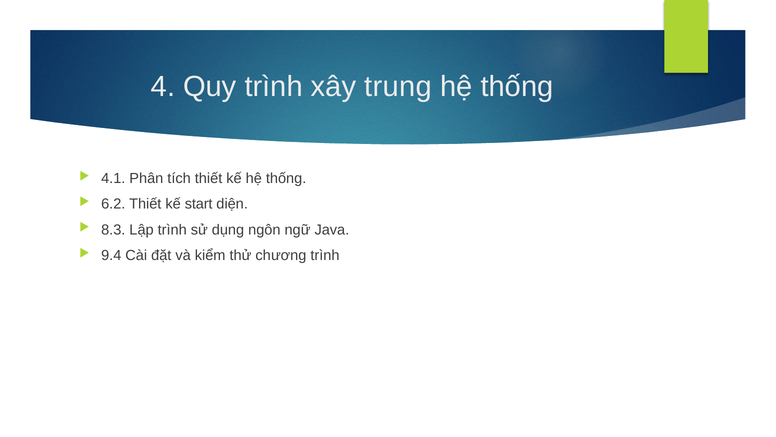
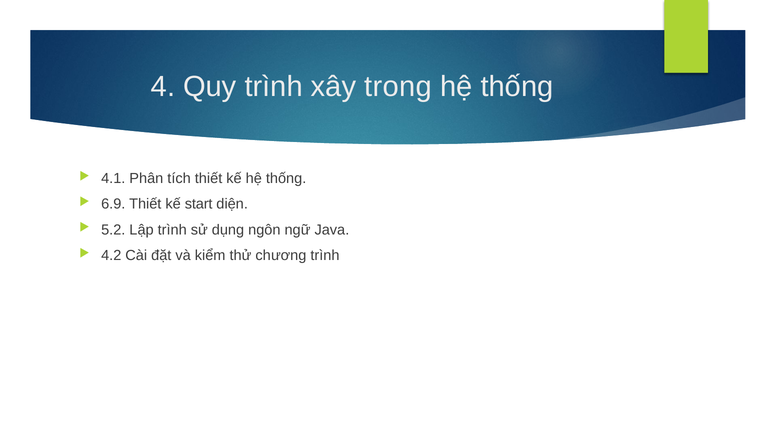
trung: trung -> trong (398, 86)
6.2: 6.2 -> 6.9 (113, 204)
8.3: 8.3 -> 5.2 (113, 229)
9.4: 9.4 -> 4.2 (111, 255)
